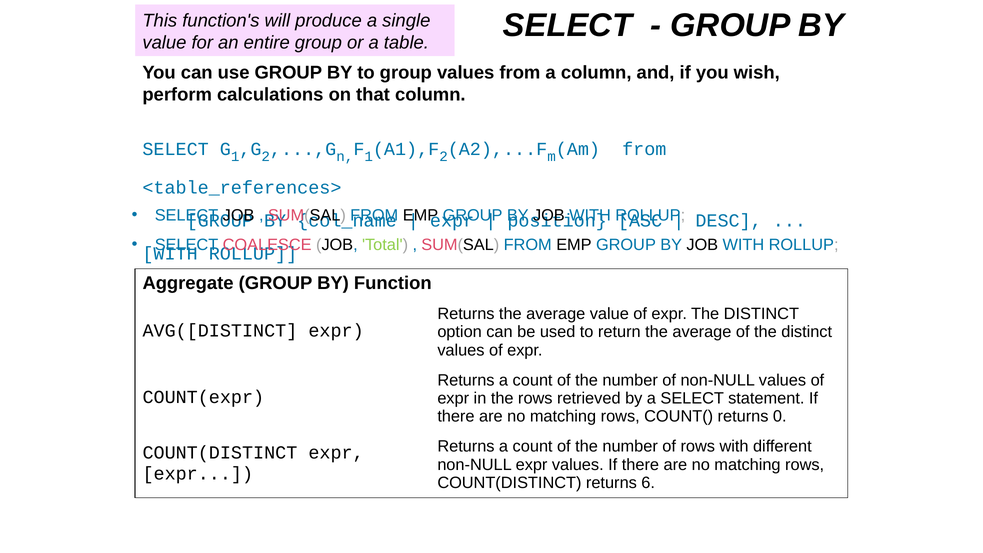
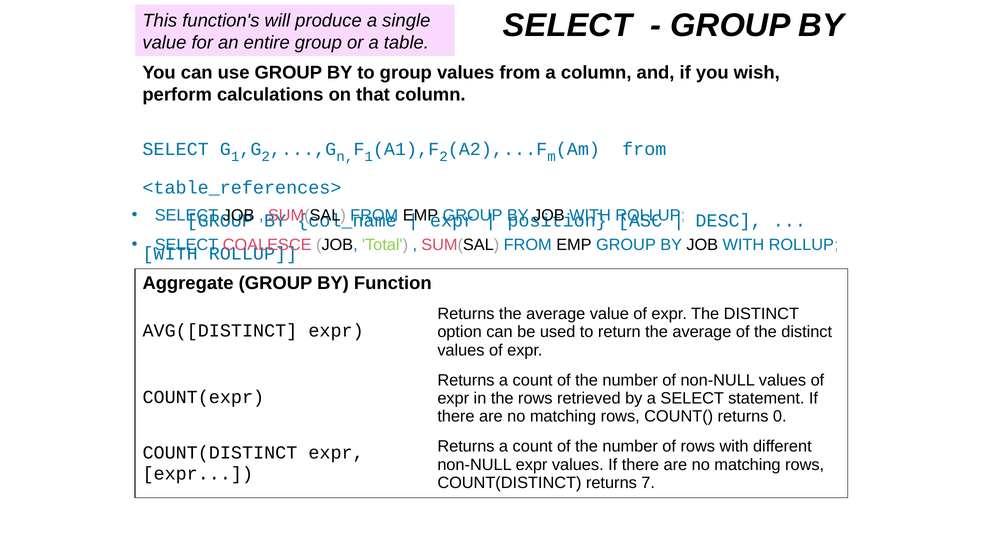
6: 6 -> 7 (648, 483)
